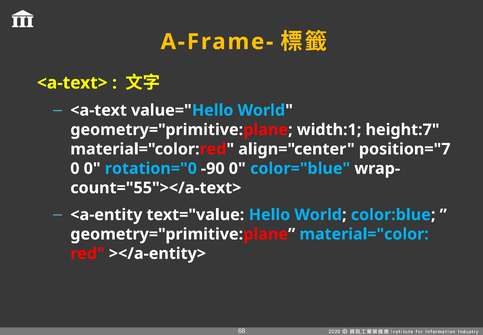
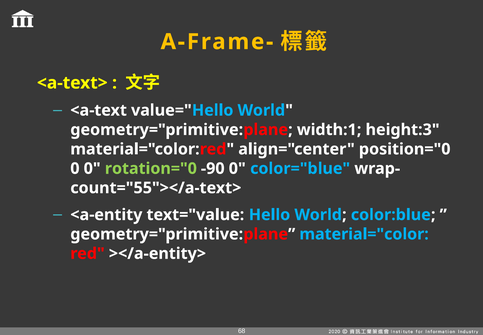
height:7: height:7 -> height:3 (403, 129)
position="7: position="7 -> position="0 (405, 149)
rotation="0 colour: light blue -> light green (151, 168)
